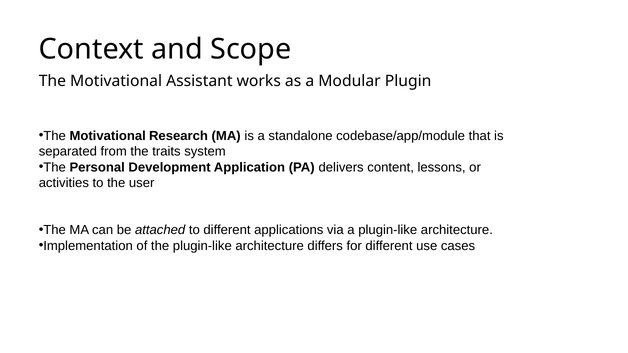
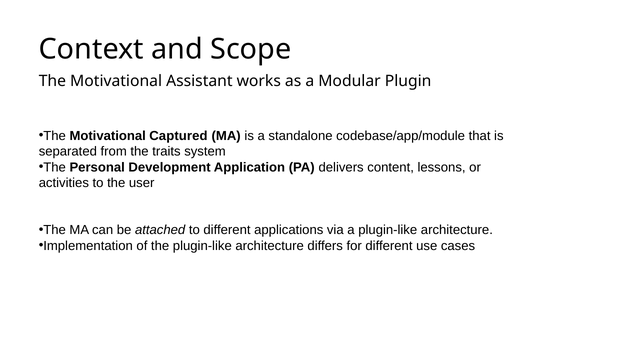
Research: Research -> Captured (178, 136)
